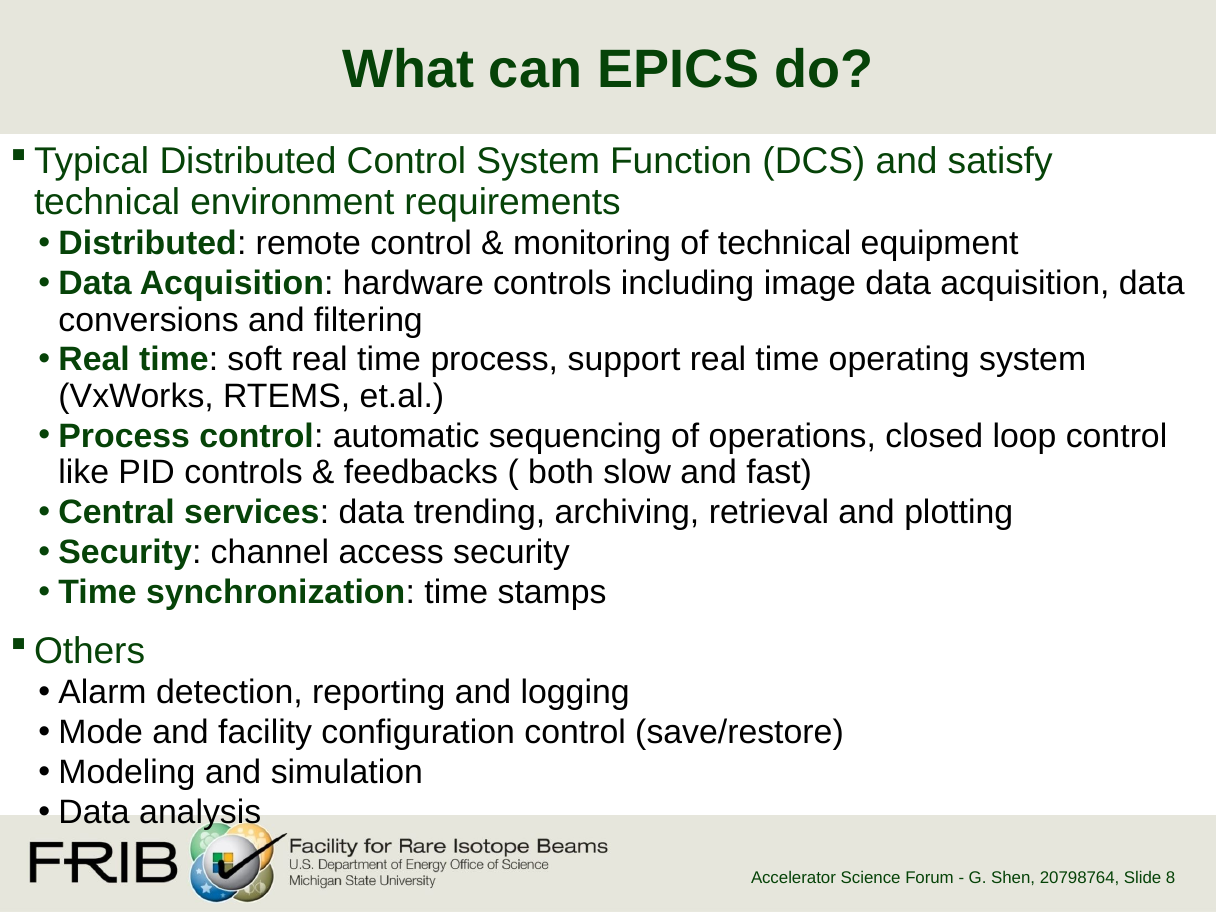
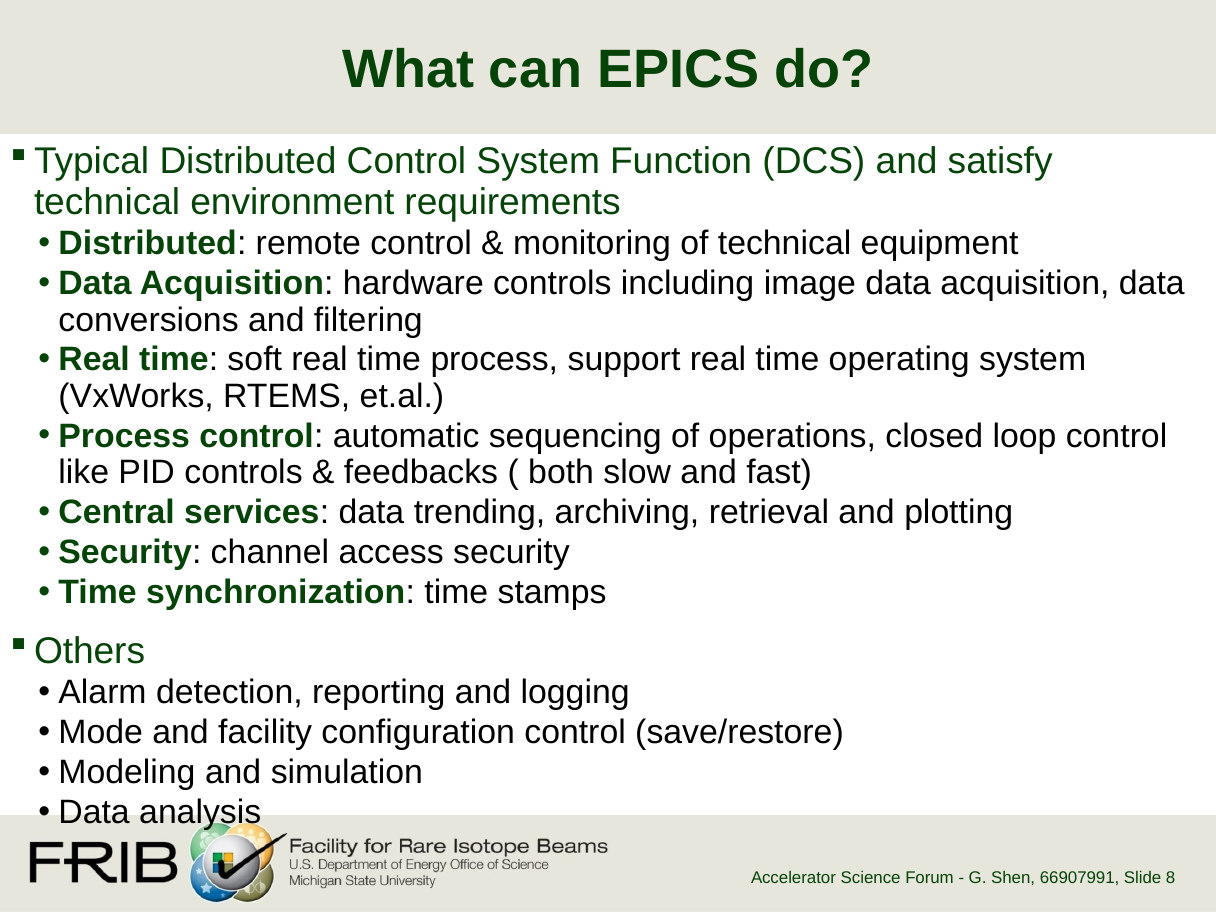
20798764: 20798764 -> 66907991 (1077, 878)
